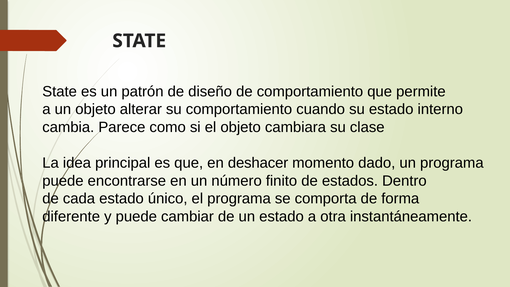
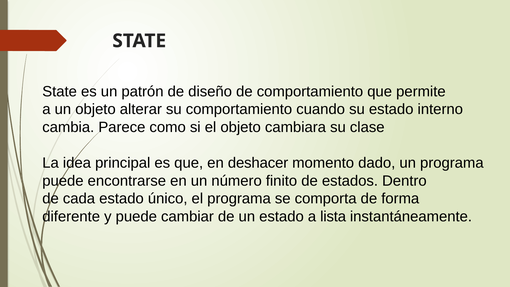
otra: otra -> lista (333, 216)
